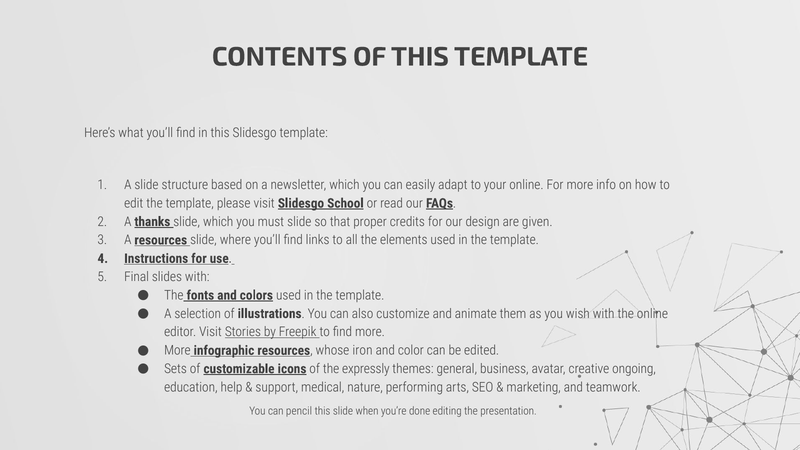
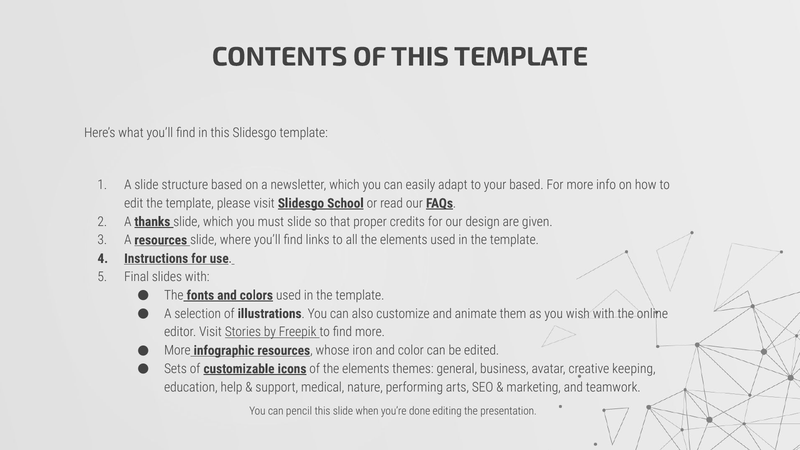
your online: online -> based (526, 185)
of the expressly: expressly -> elements (366, 369)
ongoing: ongoing -> keeping (634, 369)
